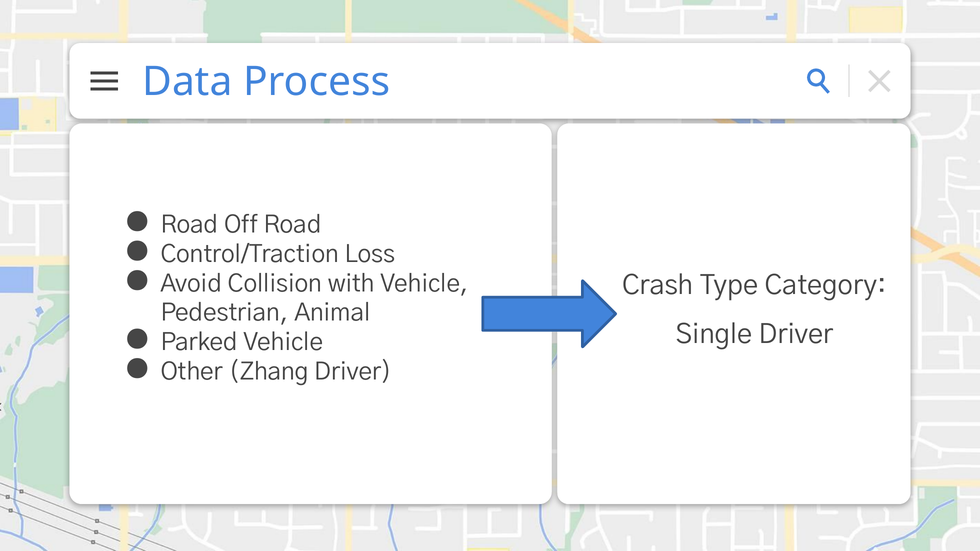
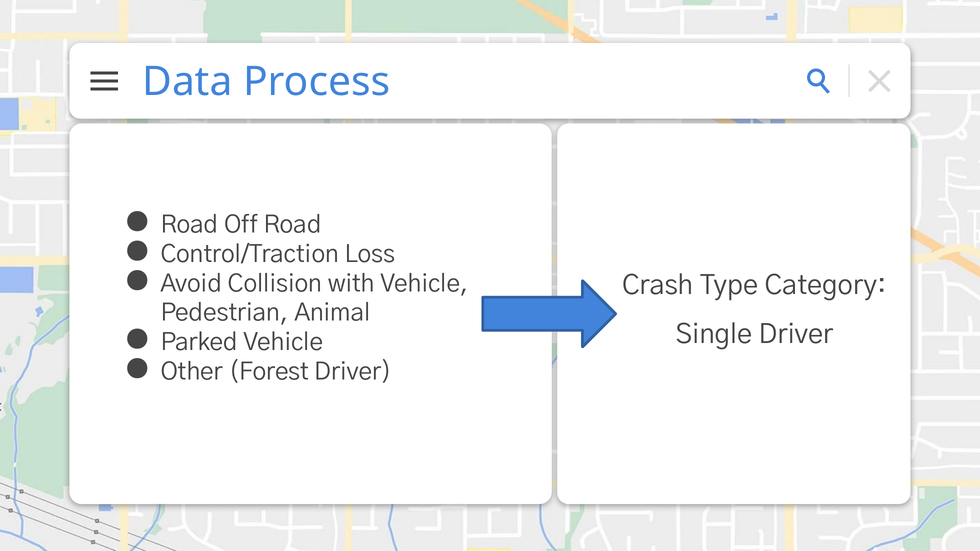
Zhang: Zhang -> Forest (269, 372)
